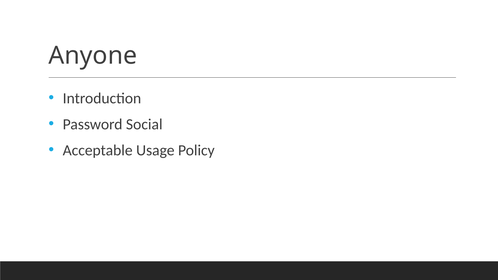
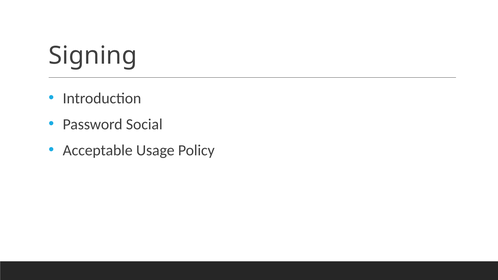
Anyone: Anyone -> Signing (93, 55)
